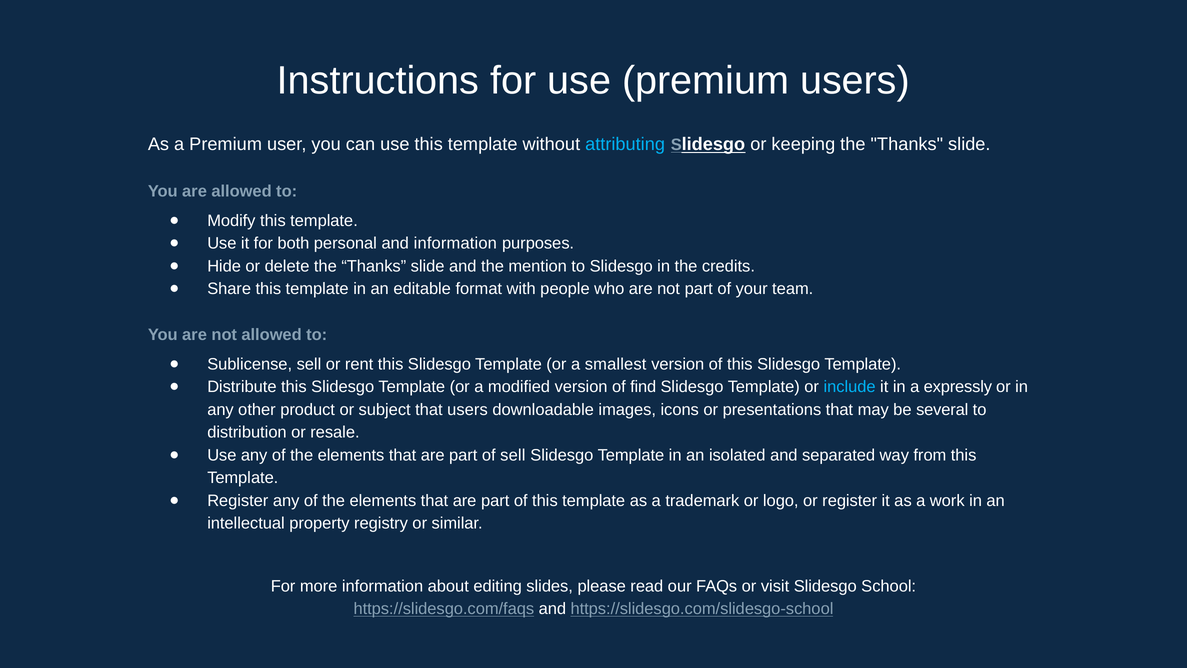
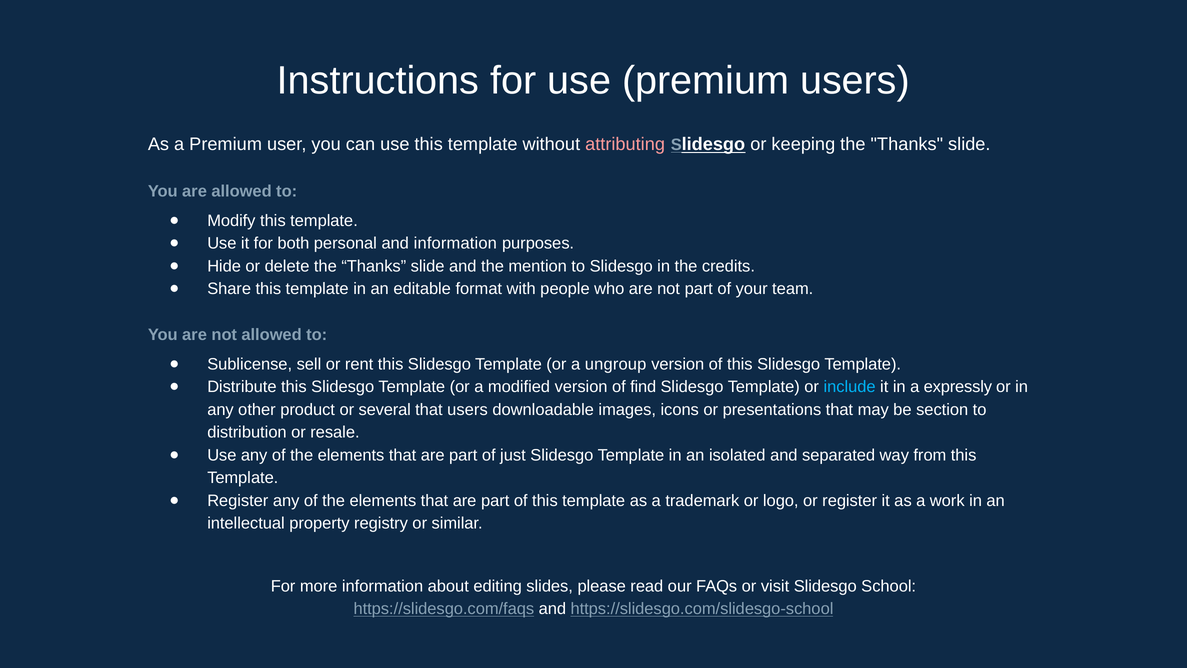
attributing colour: light blue -> pink (625, 144)
smallest: smallest -> ungroup (616, 364)
subject: subject -> several (385, 409)
several: several -> section (942, 409)
of sell: sell -> just (513, 455)
